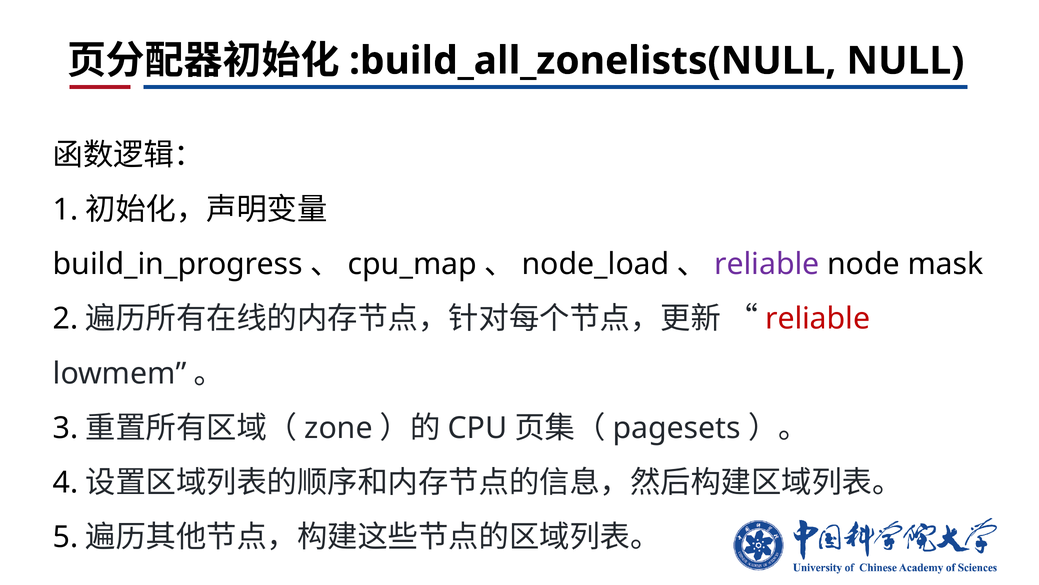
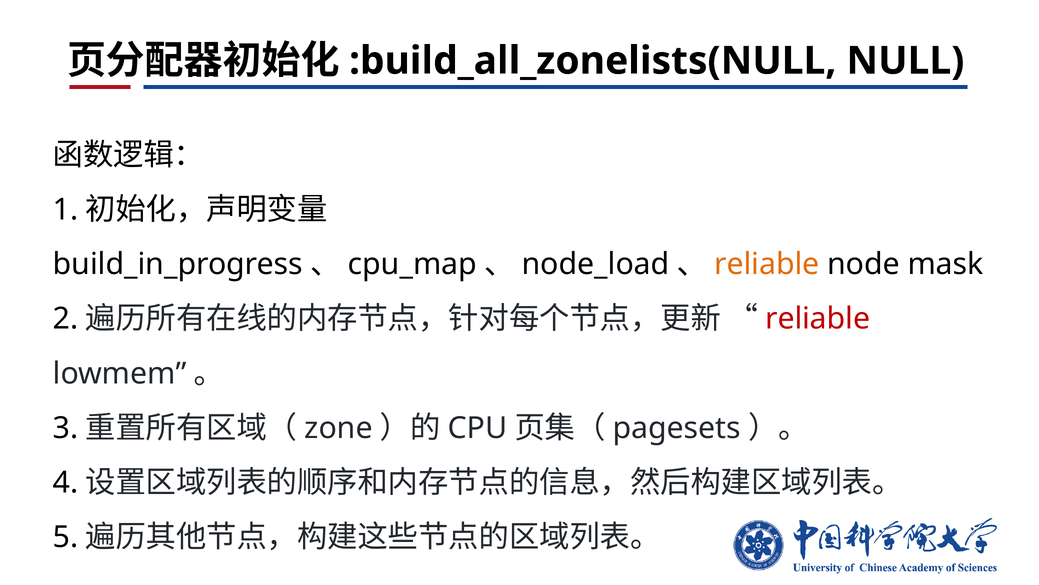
reliable colour: purple -> orange (767, 264)
